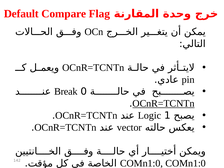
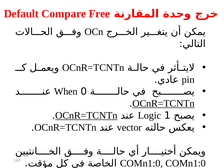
Flag: Flag -> Free (99, 14)
Break: Break -> When (66, 92)
OCnR=TCNTn underline: none -> present (86, 115)
